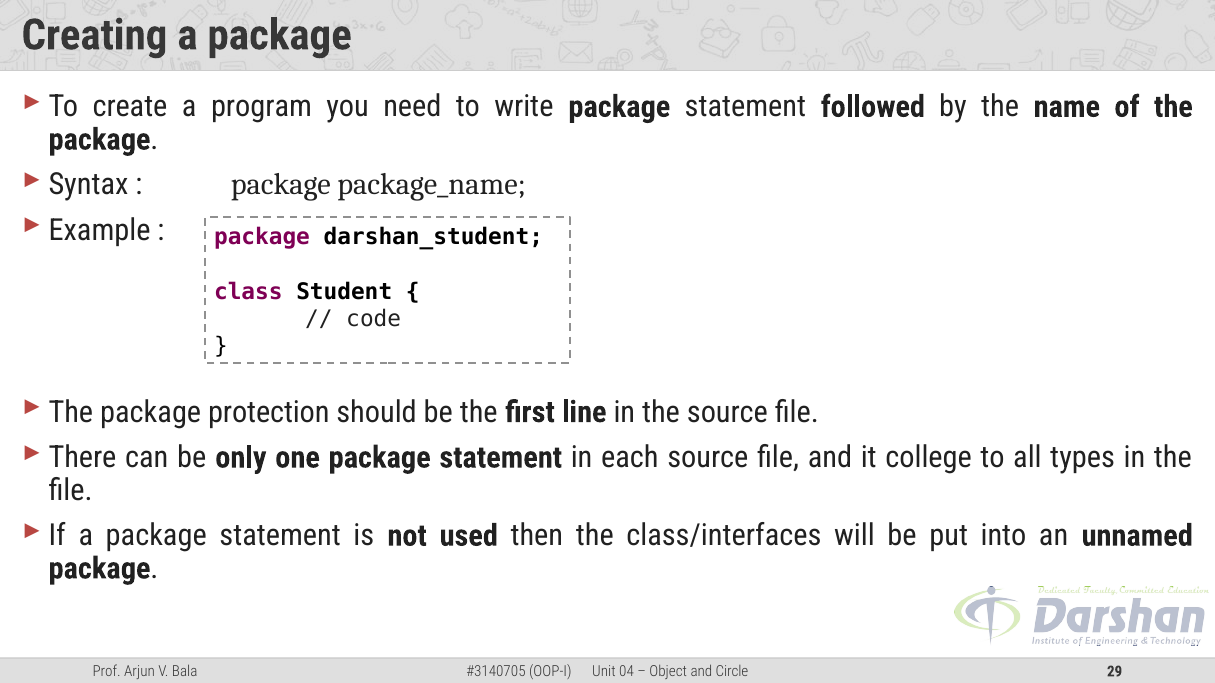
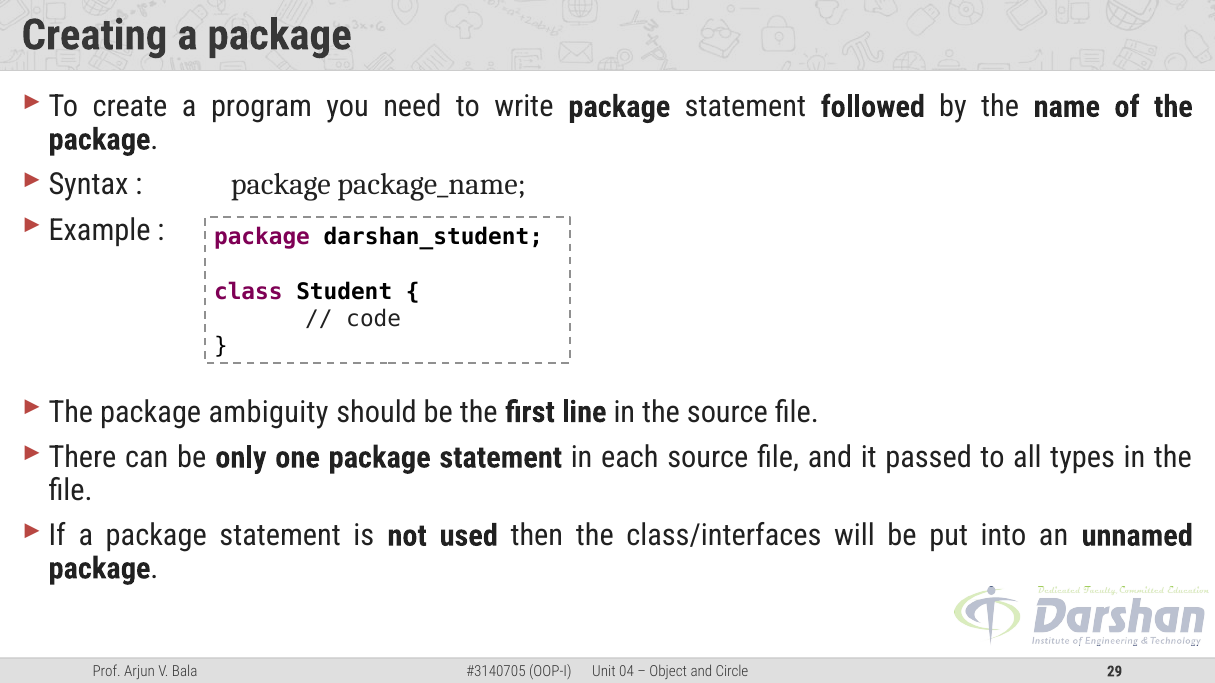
protection: protection -> ambiguity (269, 412)
college: college -> passed (929, 458)
